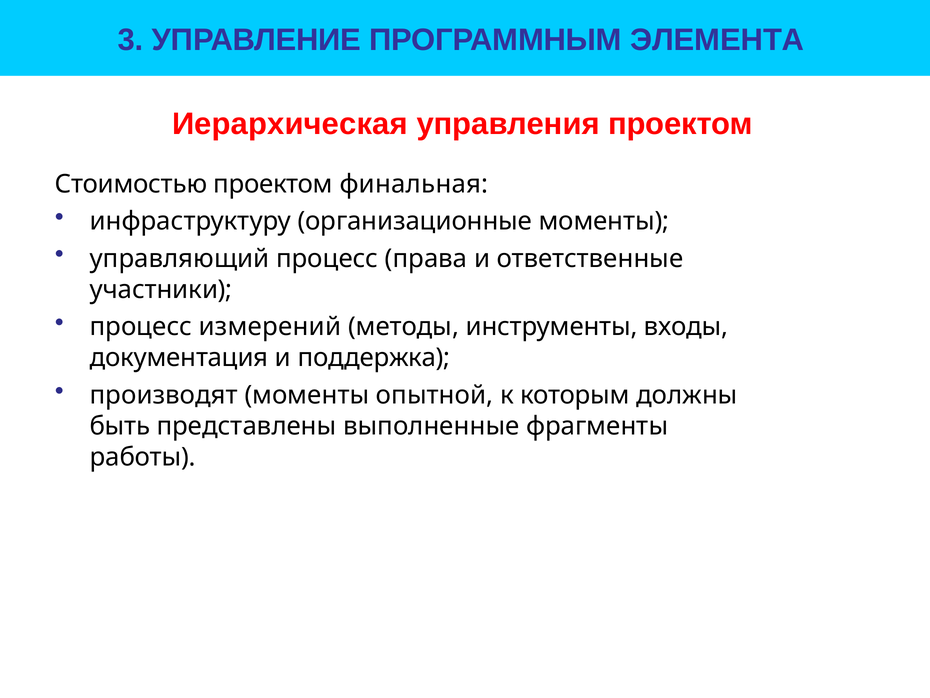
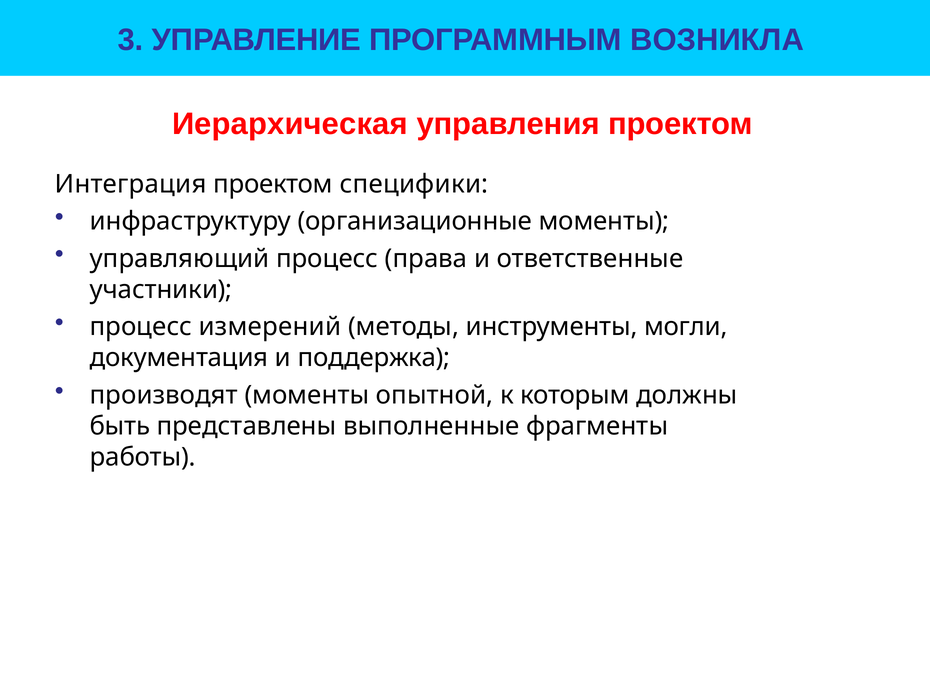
ЭЛЕМЕНТА: ЭЛЕМЕНТА -> ВОЗНИКЛА (717, 40)
Стоимостью: Стоимостью -> Интеграция (131, 184)
финальная: финальная -> специфики (414, 184)
входы: входы -> могли (686, 327)
